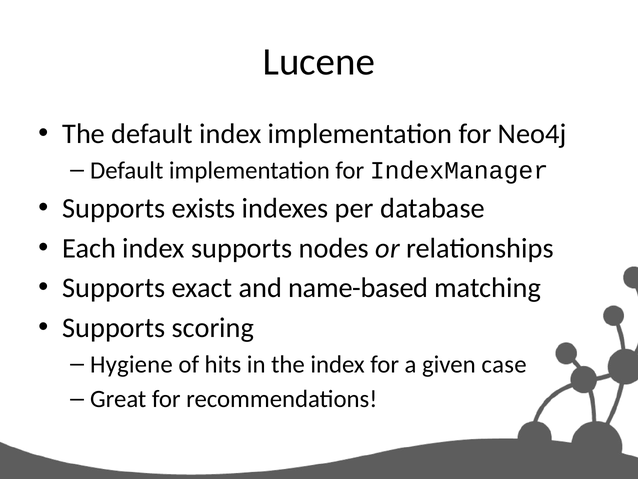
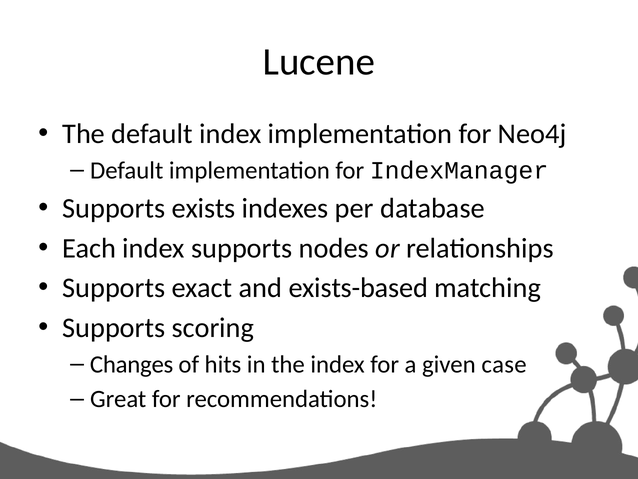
name-based: name-based -> exists-based (358, 288)
Hygiene: Hygiene -> Changes (132, 364)
